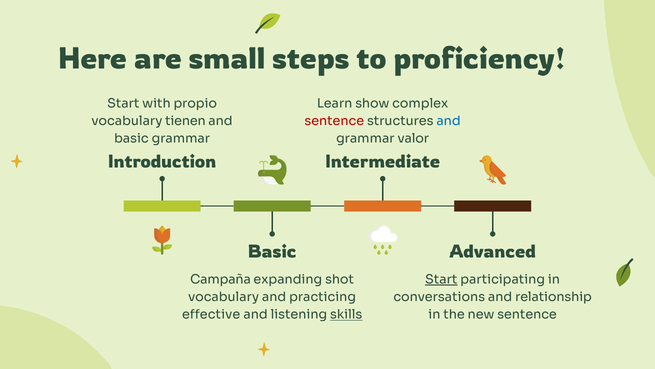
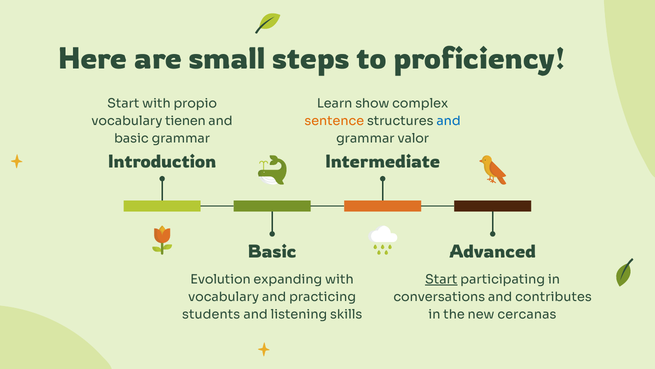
sentence colour: red -> orange (334, 121)
Campaña: Campaña -> Evolution (221, 279)
expanding shot: shot -> with (339, 279)
relationship: relationship -> contributes (553, 297)
effective: effective -> students (211, 314)
skills underline: present -> none (346, 314)
new sentence: sentence -> cercanas (527, 314)
